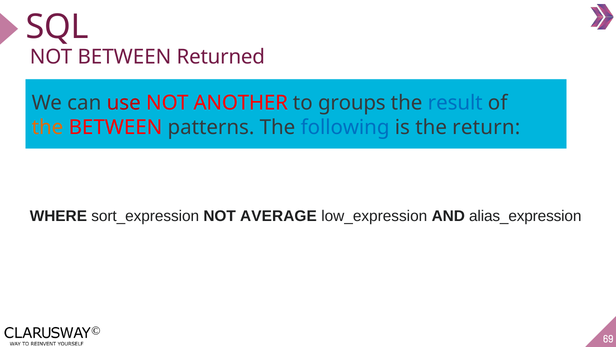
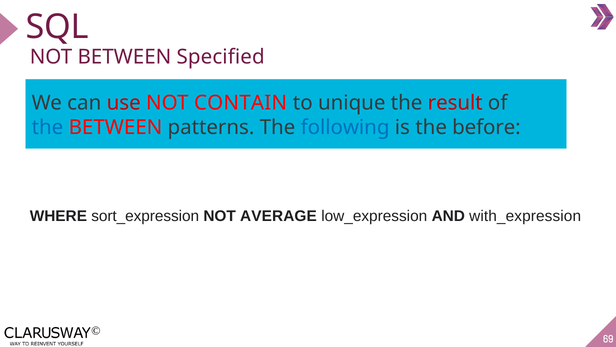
Returned: Returned -> Specified (221, 57)
ANOTHER: ANOTHER -> CONTAIN (241, 103)
groups: groups -> unique (352, 103)
result colour: blue -> red (455, 103)
the colour: orange -> blue (47, 127)
return: return -> before (486, 127)
alias_expression: alias_expression -> with_expression (525, 216)
